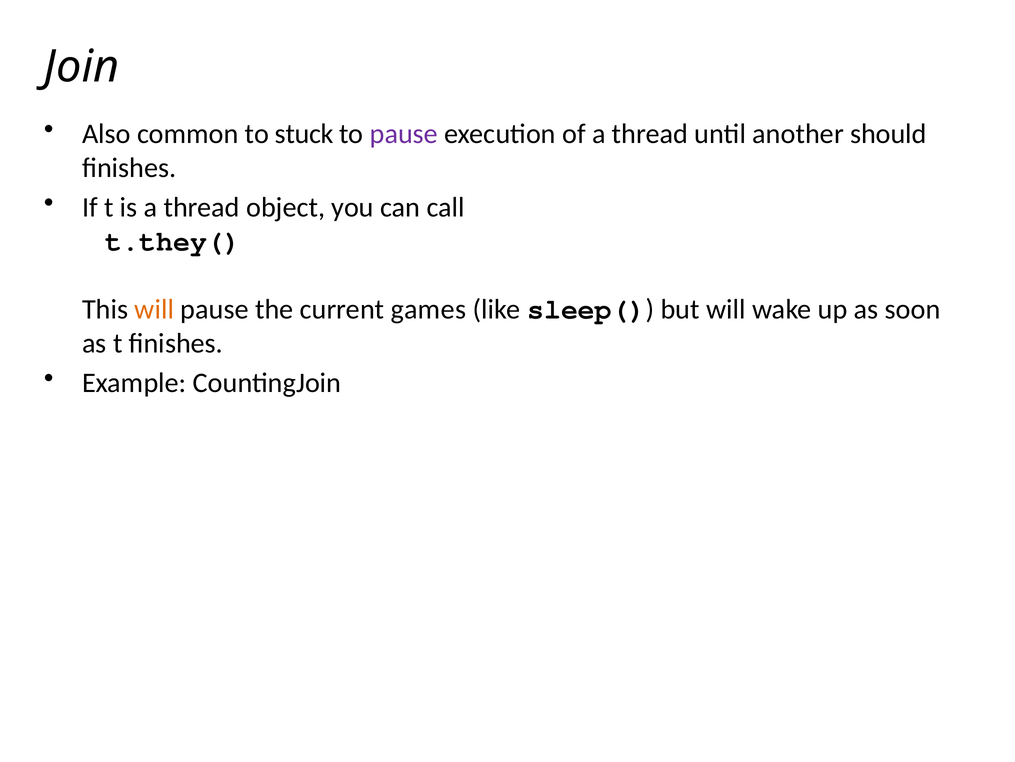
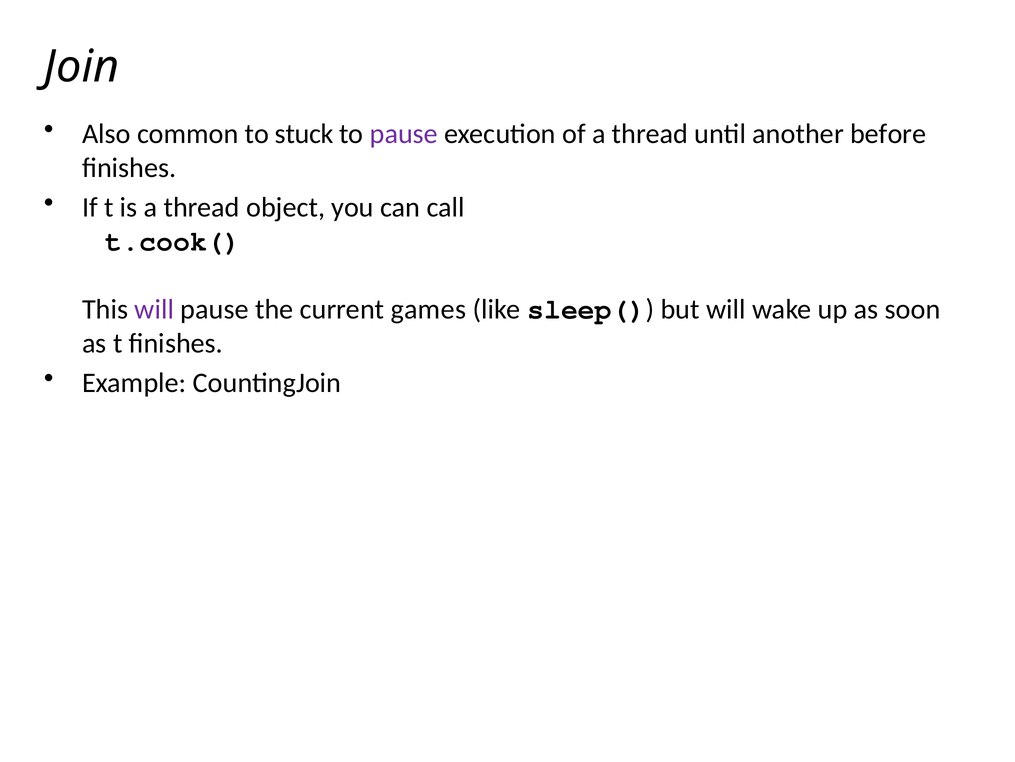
should: should -> before (888, 134)
t.they(: t.they( -> t.cook( (173, 241)
will colour: orange -> purple (154, 309)
